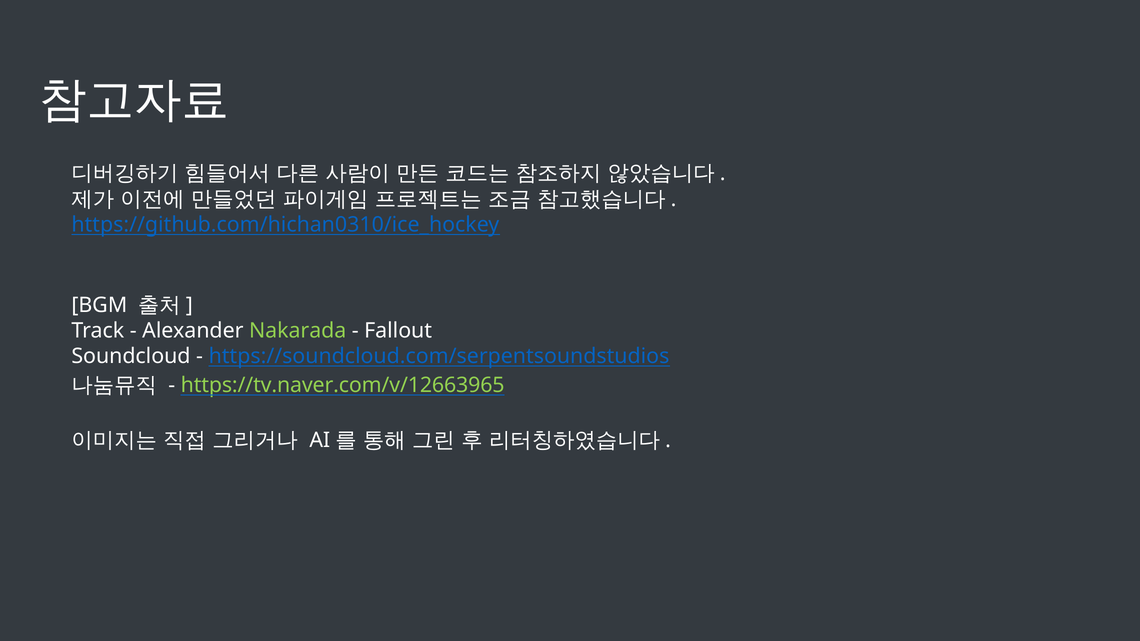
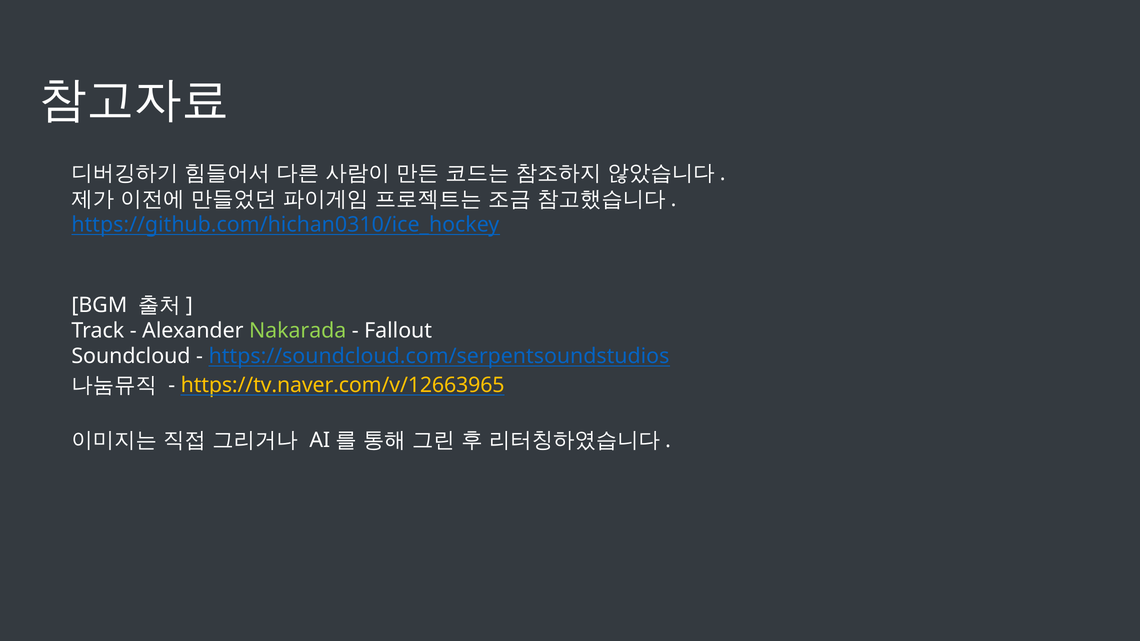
https://tv.naver.com/v/12663965 colour: light green -> yellow (343, 385)
